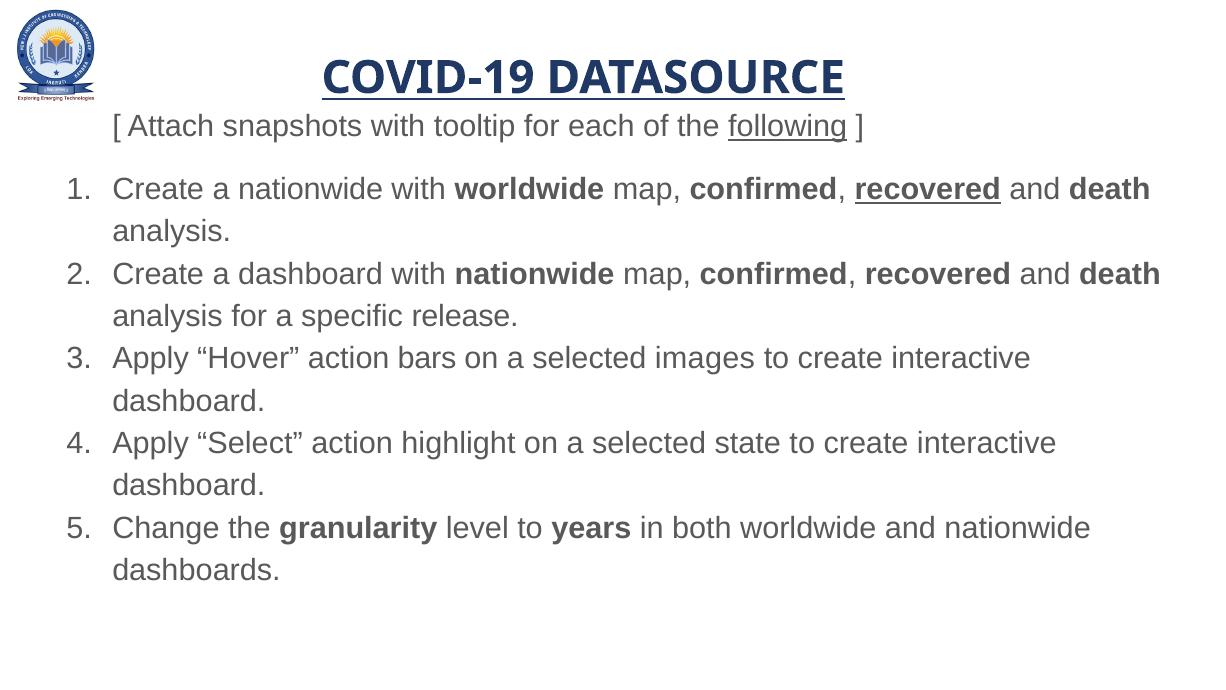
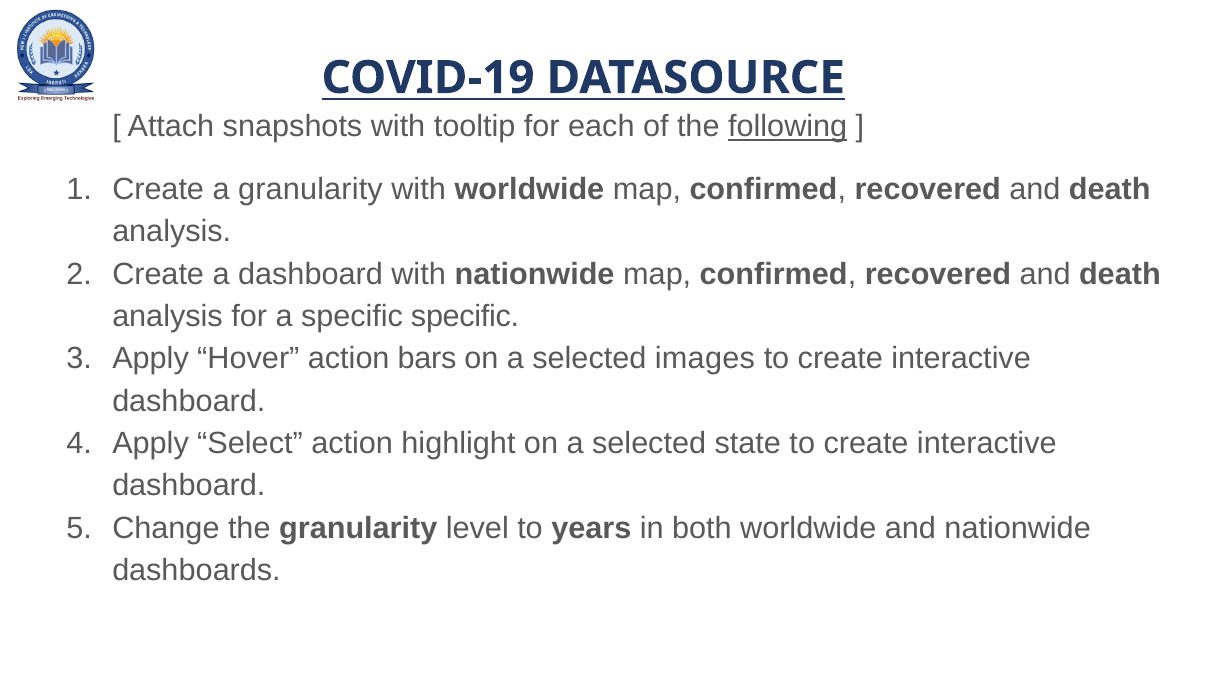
a nationwide: nationwide -> granularity (310, 189)
recovered underline: present -> none (928, 189)
specific release: release -> specific (465, 316)
